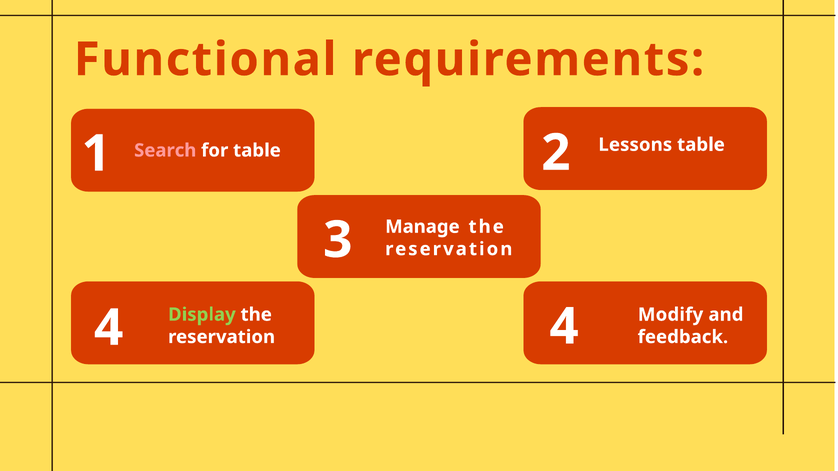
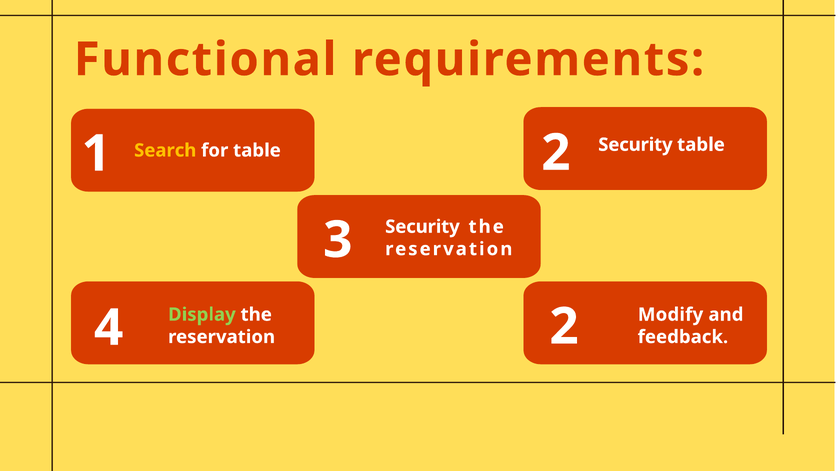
1 Lessons: Lessons -> Security (635, 145)
Search colour: pink -> yellow (165, 151)
Manage: Manage -> Security (422, 227)
4 4: 4 -> 2 (564, 327)
